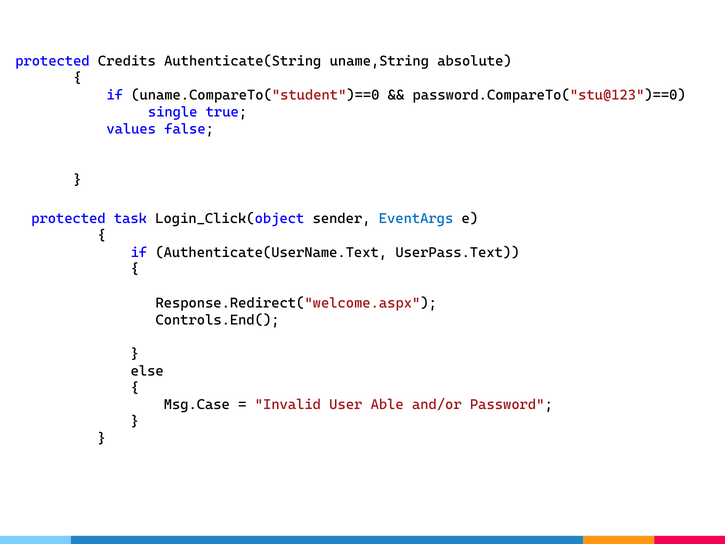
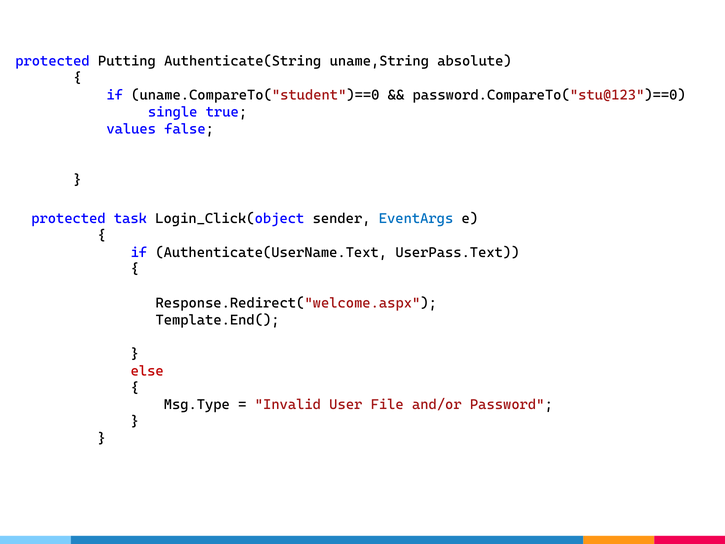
Credits: Credits -> Putting (127, 61)
Controls.End(: Controls.End( -> Template.End( (218, 320)
else colour: black -> red (147, 371)
Msg.Case: Msg.Case -> Msg.Type (197, 405)
Able: Able -> File (387, 405)
